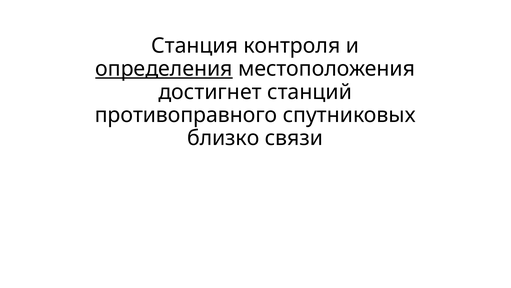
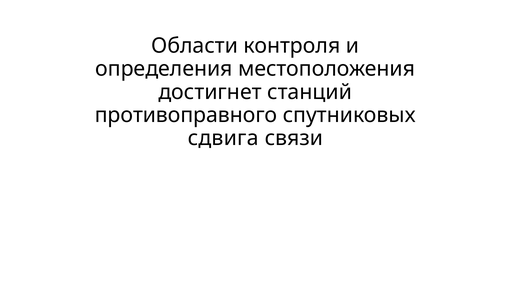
Станция: Станция -> Области (195, 46)
определения underline: present -> none (164, 69)
близко: близко -> сдвига (223, 138)
